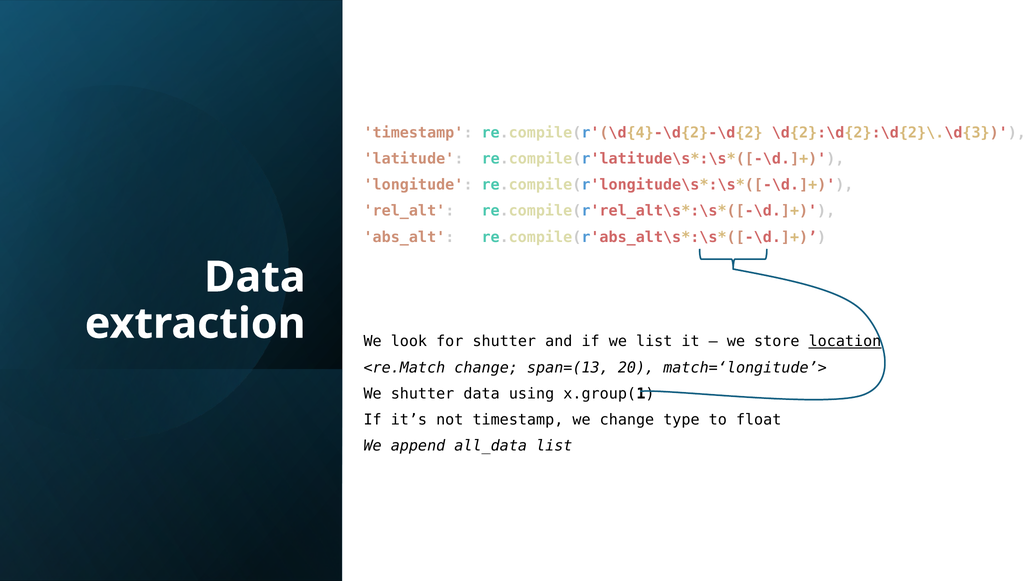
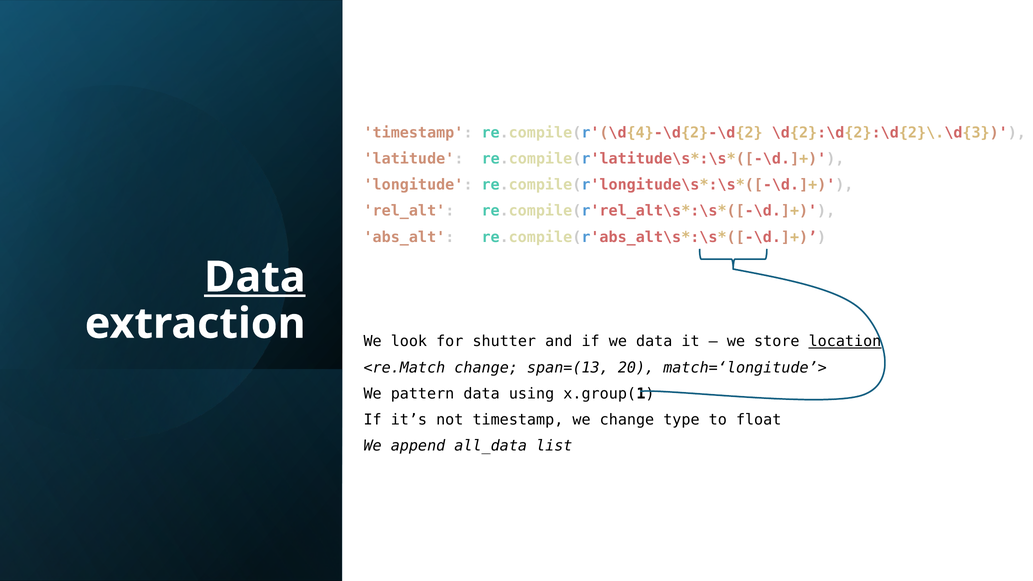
Data underline: none -> present (255, 277)
we list: list -> data (654, 342)
We shutter: shutter -> pattern (423, 394)
